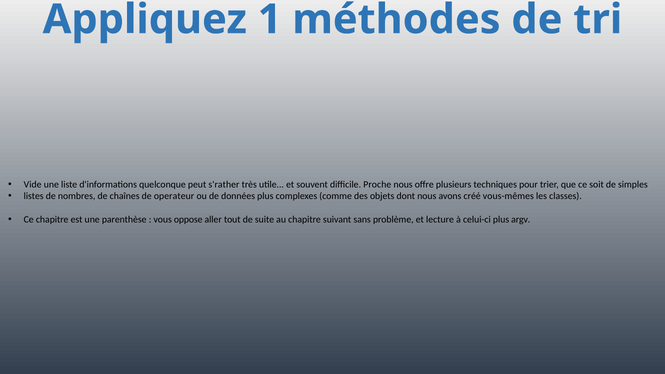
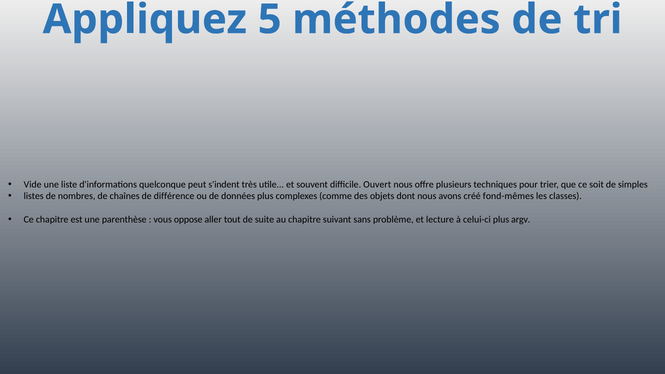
1: 1 -> 5 (270, 19)
s'rather: s'rather -> s'indent (224, 185)
Proche: Proche -> Ouvert (377, 185)
operateur: operateur -> différence (174, 196)
vous-mêmes: vous-mêmes -> fond-mêmes (508, 196)
